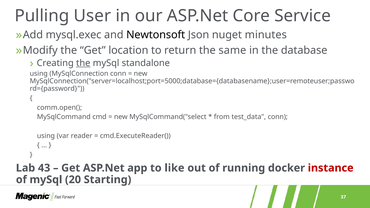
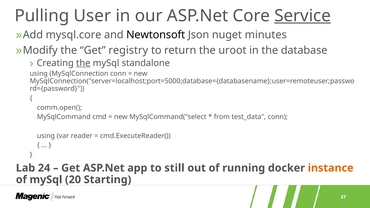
Service underline: none -> present (303, 16)
mysql.exec: mysql.exec -> mysql.core (74, 35)
location: location -> registry (128, 50)
same: same -> uroot (232, 50)
43: 43 -> 24 (44, 168)
like: like -> still (174, 168)
instance colour: red -> orange (331, 168)
